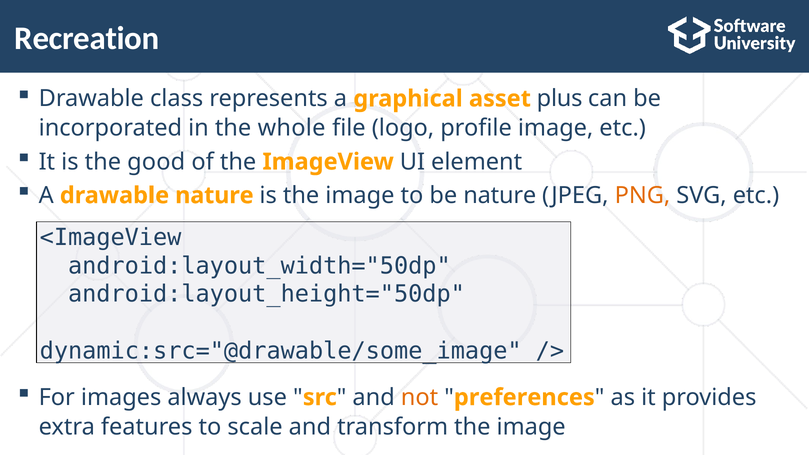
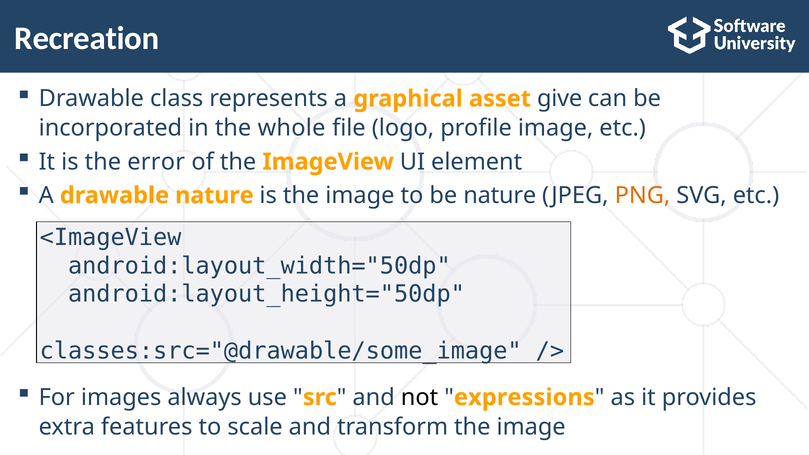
plus: plus -> give (560, 99)
good: good -> error (156, 162)
dynamic:src="@drawable/some_image: dynamic:src="@drawable/some_image -> classes:src="@drawable/some_image (281, 351)
not colour: orange -> black (420, 397)
preferences: preferences -> expressions (524, 397)
